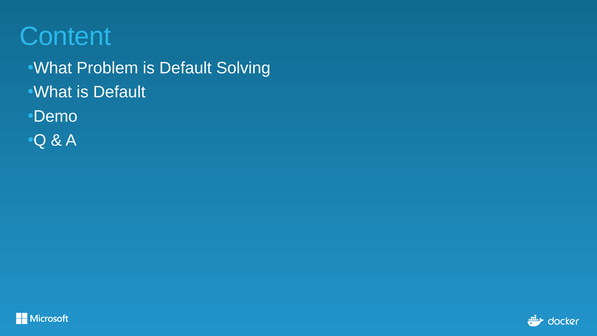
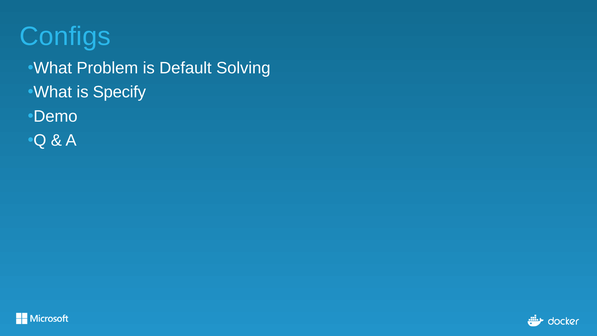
Content: Content -> Configs (65, 37)
What is Default: Default -> Specify (119, 92)
